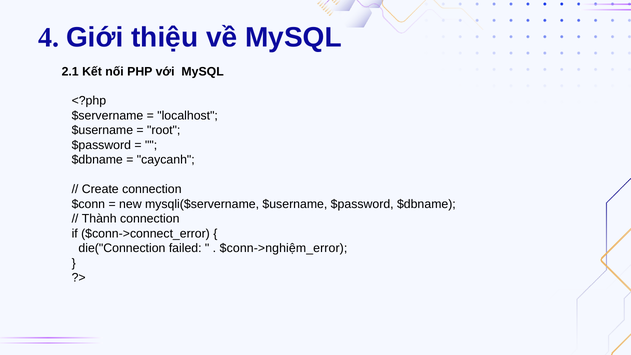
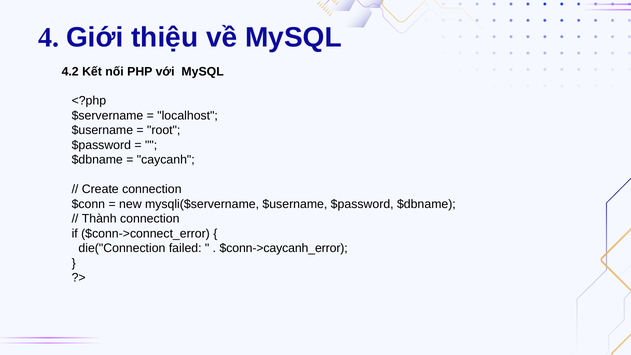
2.1: 2.1 -> 4.2 (70, 72)
$conn->nghiệm_error: $conn->nghiệm_error -> $conn->caycanh_error (284, 248)
